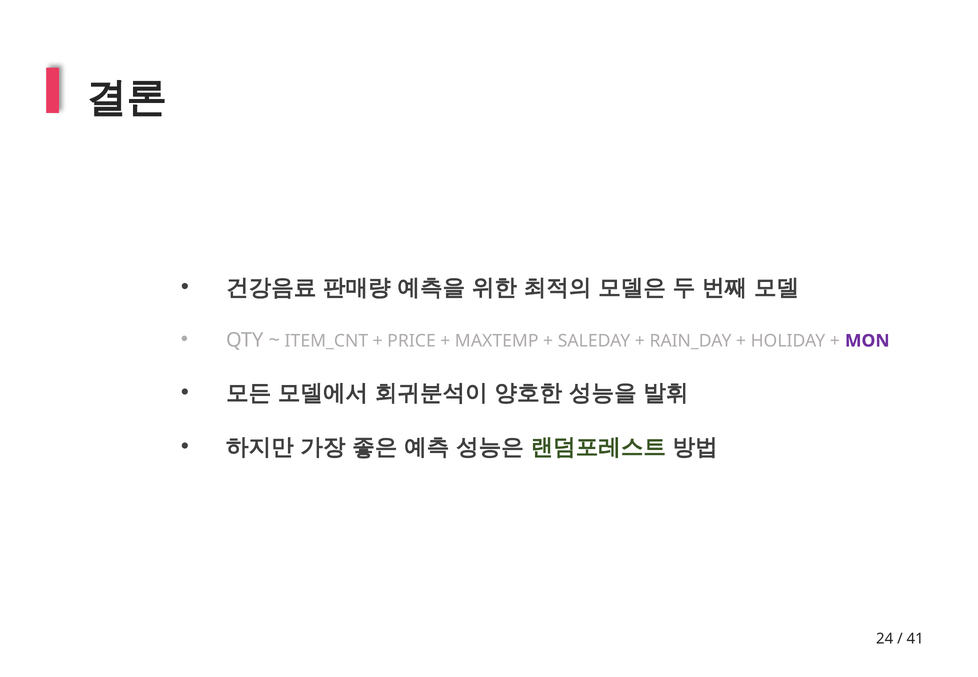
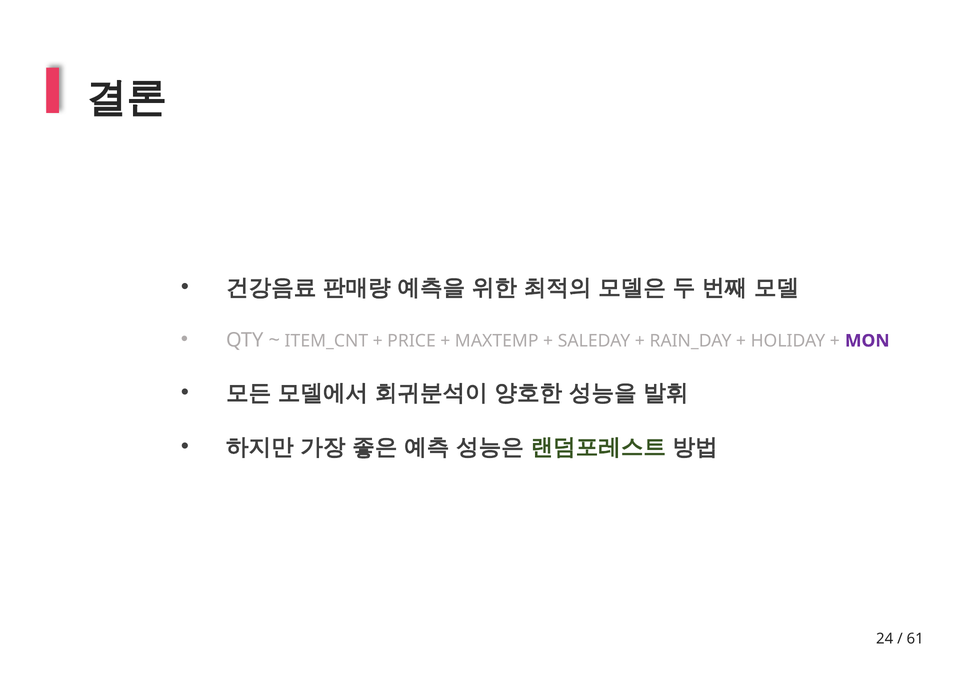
41: 41 -> 61 (915, 639)
